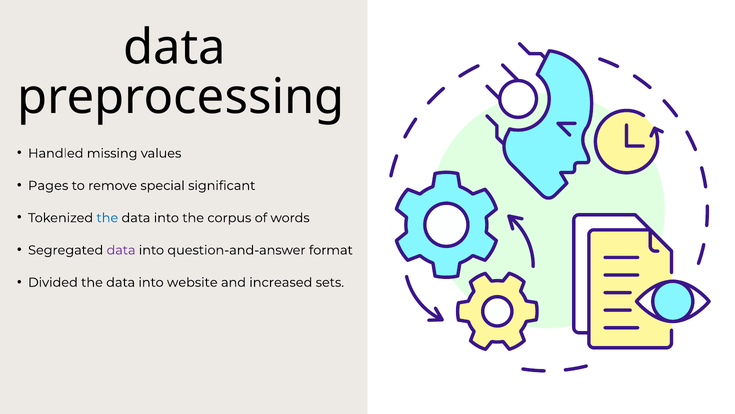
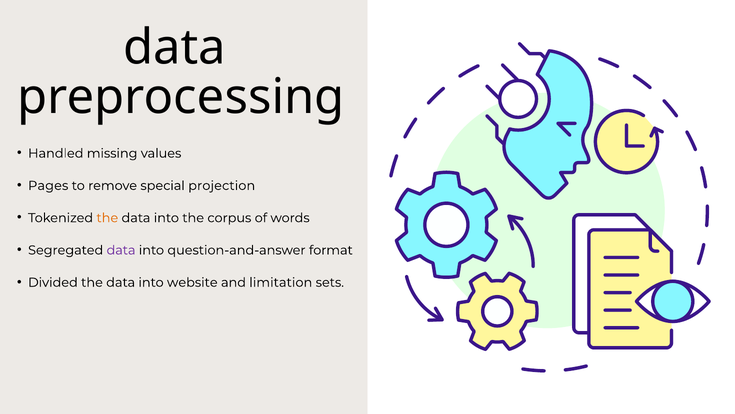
significant: significant -> projection (222, 185)
the colour: blue -> orange (107, 218)
increased: increased -> limitation (281, 282)
